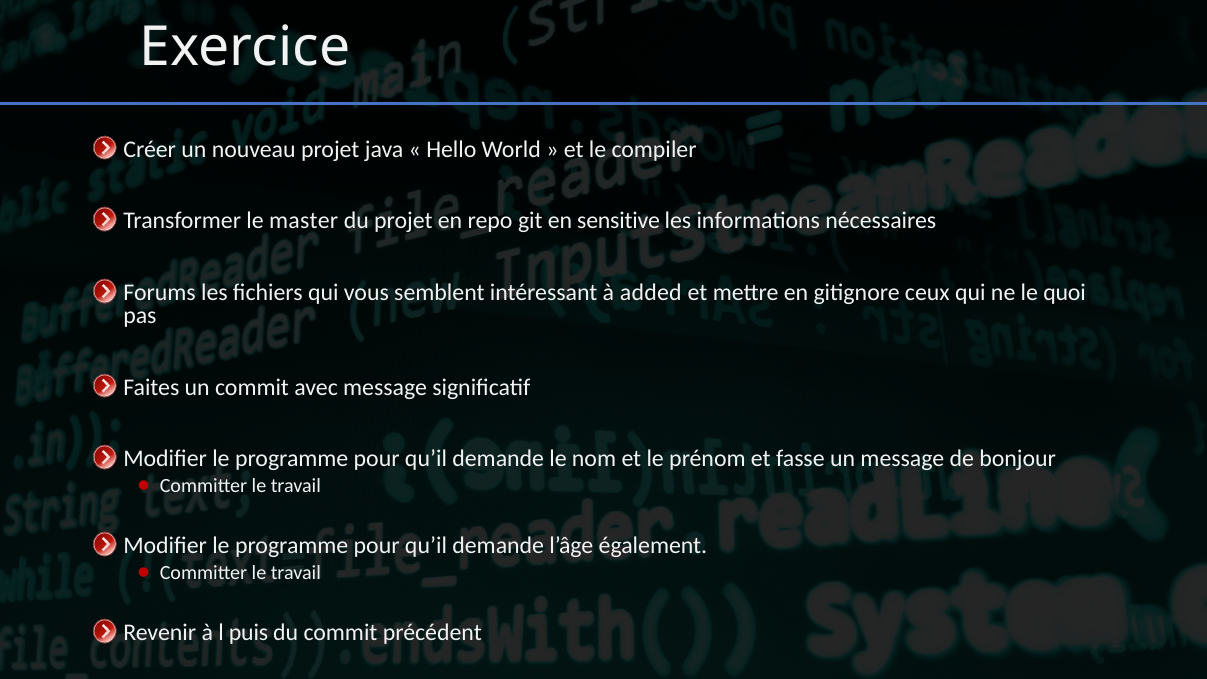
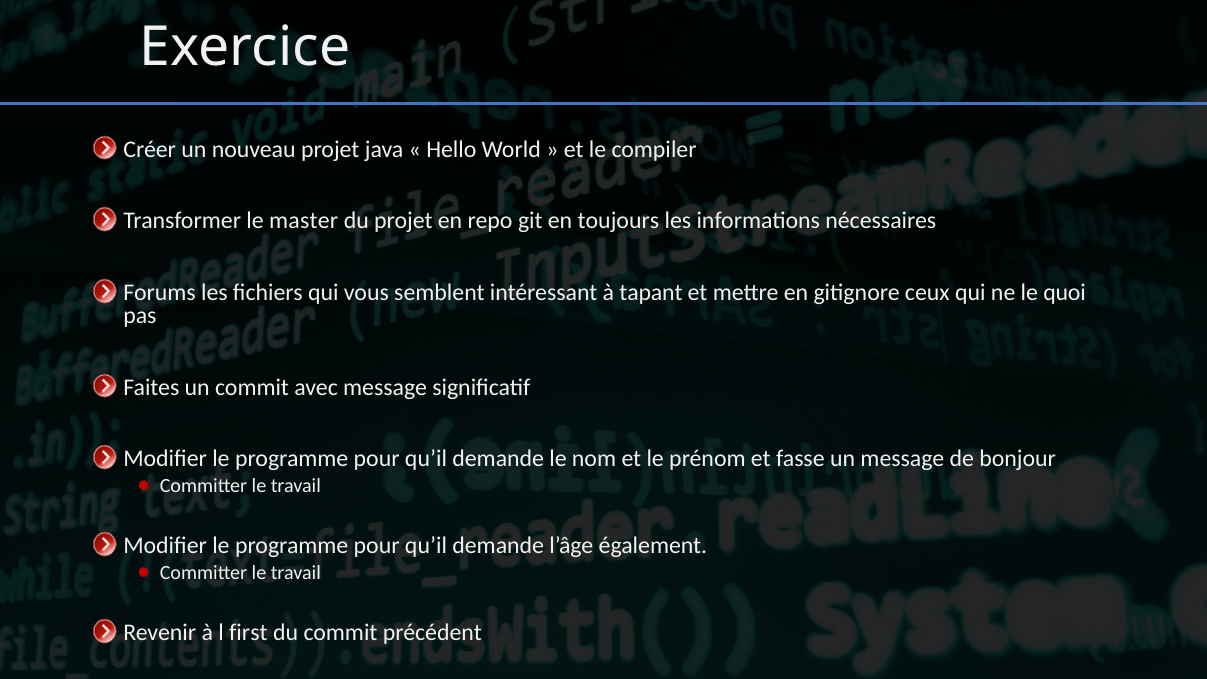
sensitive: sensitive -> toujours (618, 221)
added: added -> tapant (651, 293)
puis: puis -> first (248, 633)
